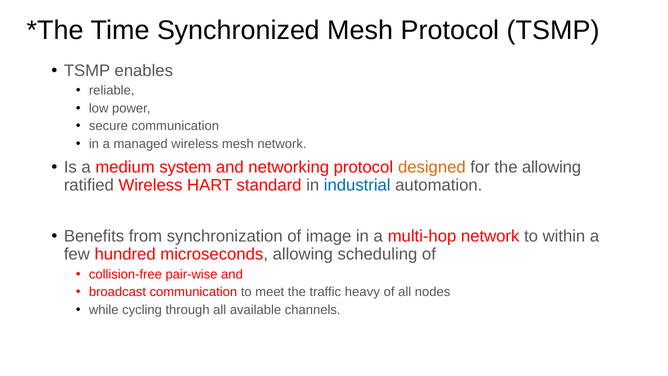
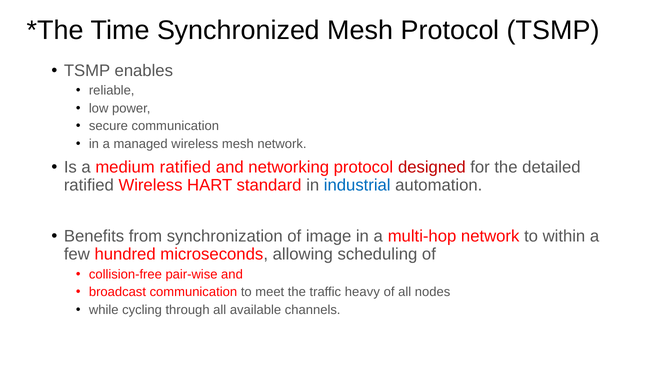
medium system: system -> ratified (185, 167)
designed colour: orange -> red (432, 167)
the allowing: allowing -> detailed (551, 167)
